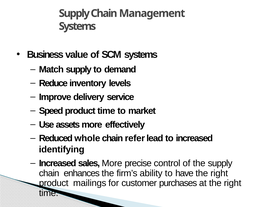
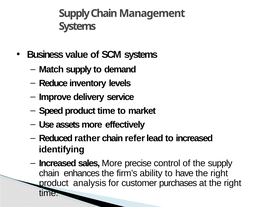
whole: whole -> rather (87, 138)
mailings: mailings -> analysis (90, 183)
